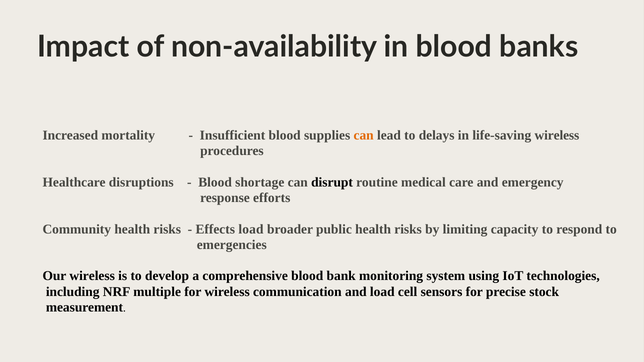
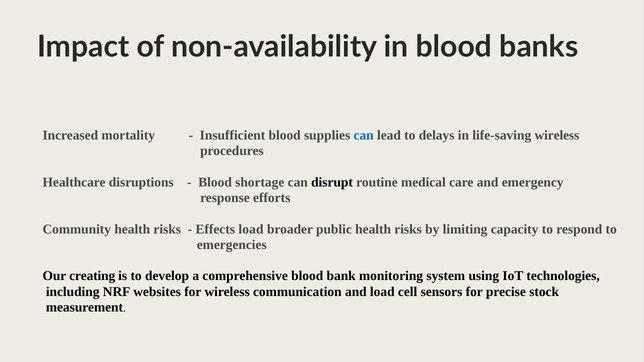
can colour: orange -> blue (364, 135)
Our wireless: wireless -> creating (92, 276)
multiple: multiple -> websites (157, 292)
